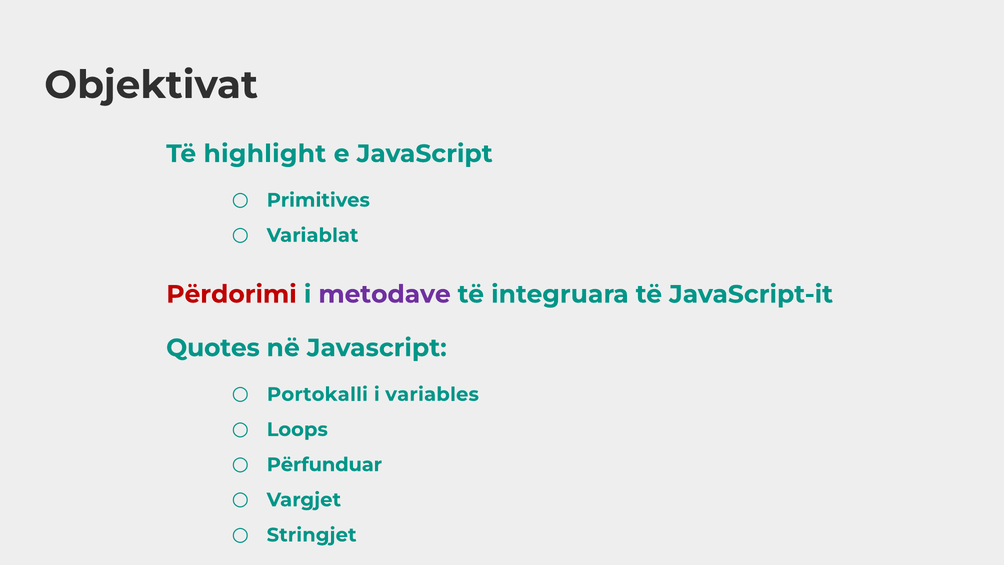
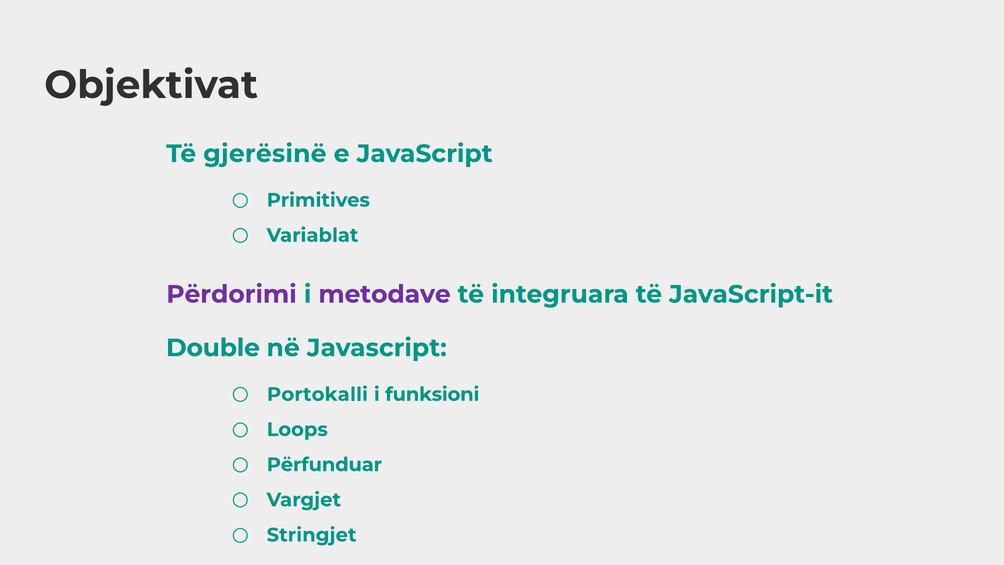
highlight: highlight -> gjerësinë (265, 154)
Përdorimi colour: red -> purple (231, 294)
Quotes: Quotes -> Double (213, 348)
variables: variables -> funksioni (432, 394)
